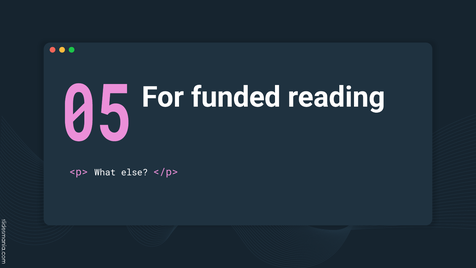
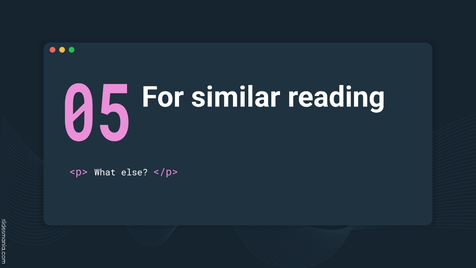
funded: funded -> similar (236, 97)
